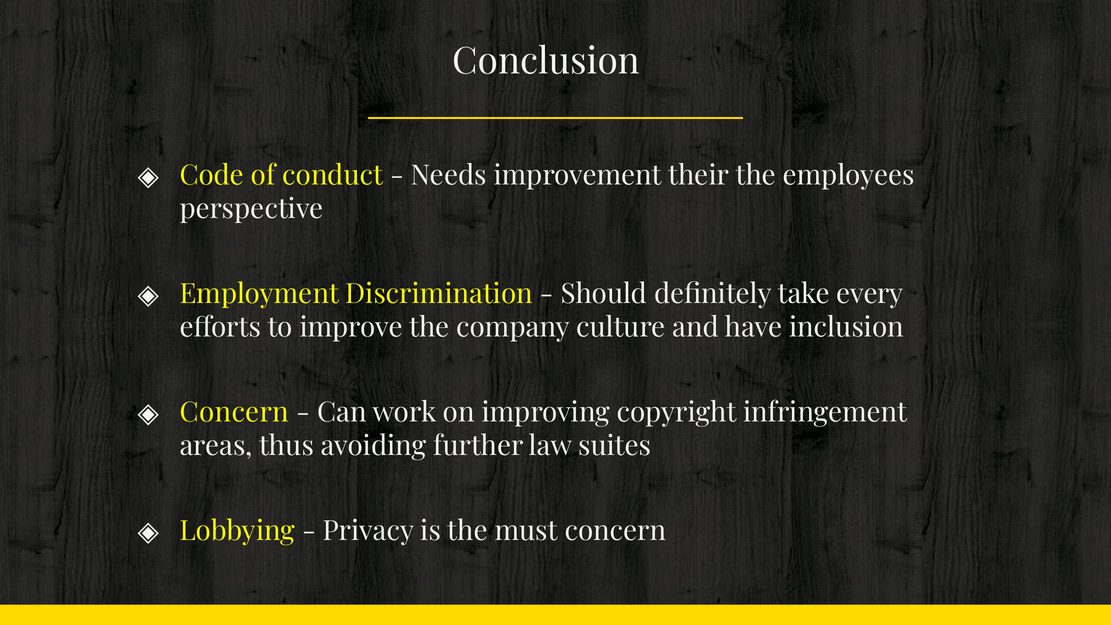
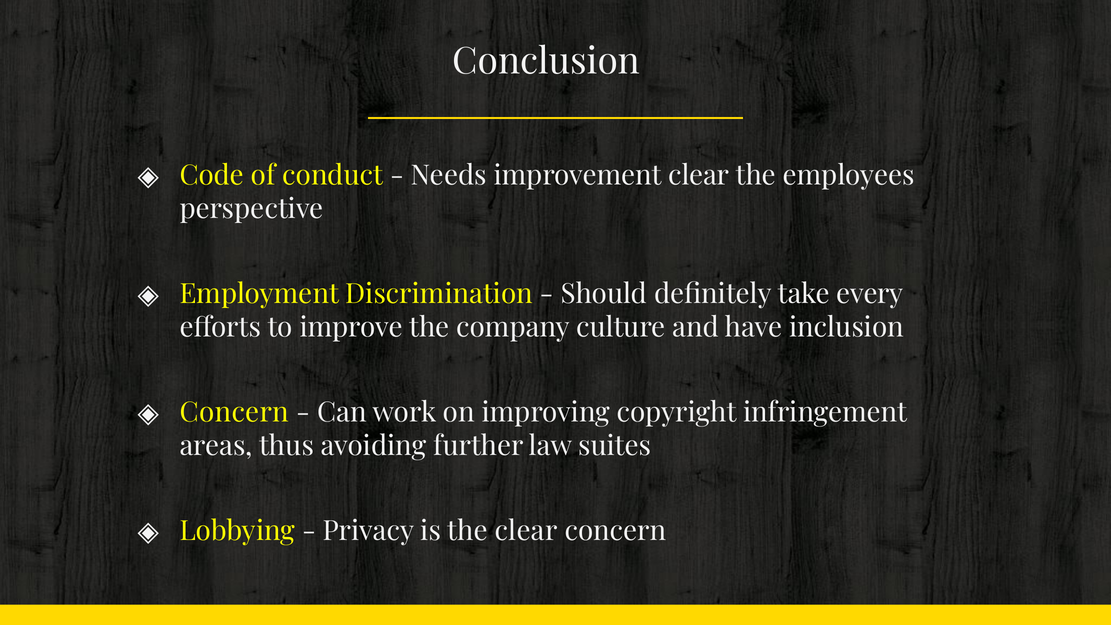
improvement their: their -> clear (699, 176)
the must: must -> clear (526, 531)
